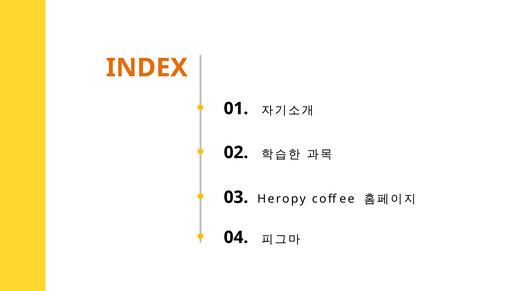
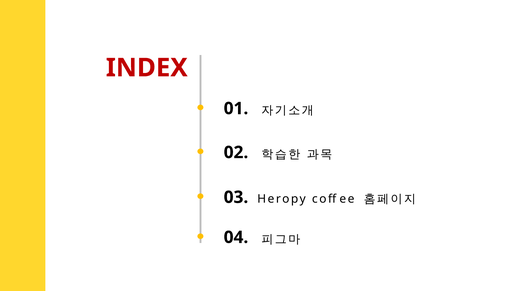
INDEX colour: orange -> red (147, 68)
